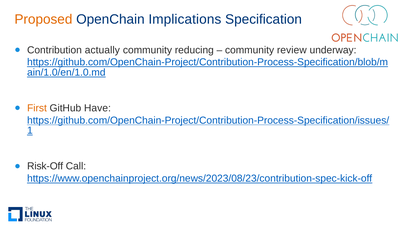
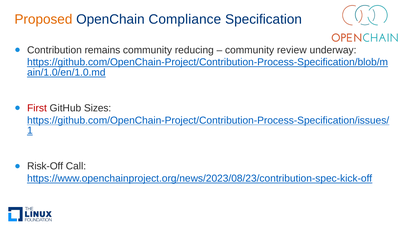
Implications: Implications -> Compliance (185, 19)
actually: actually -> remains (102, 50)
First colour: orange -> red (37, 108)
Have: Have -> Sizes (98, 108)
